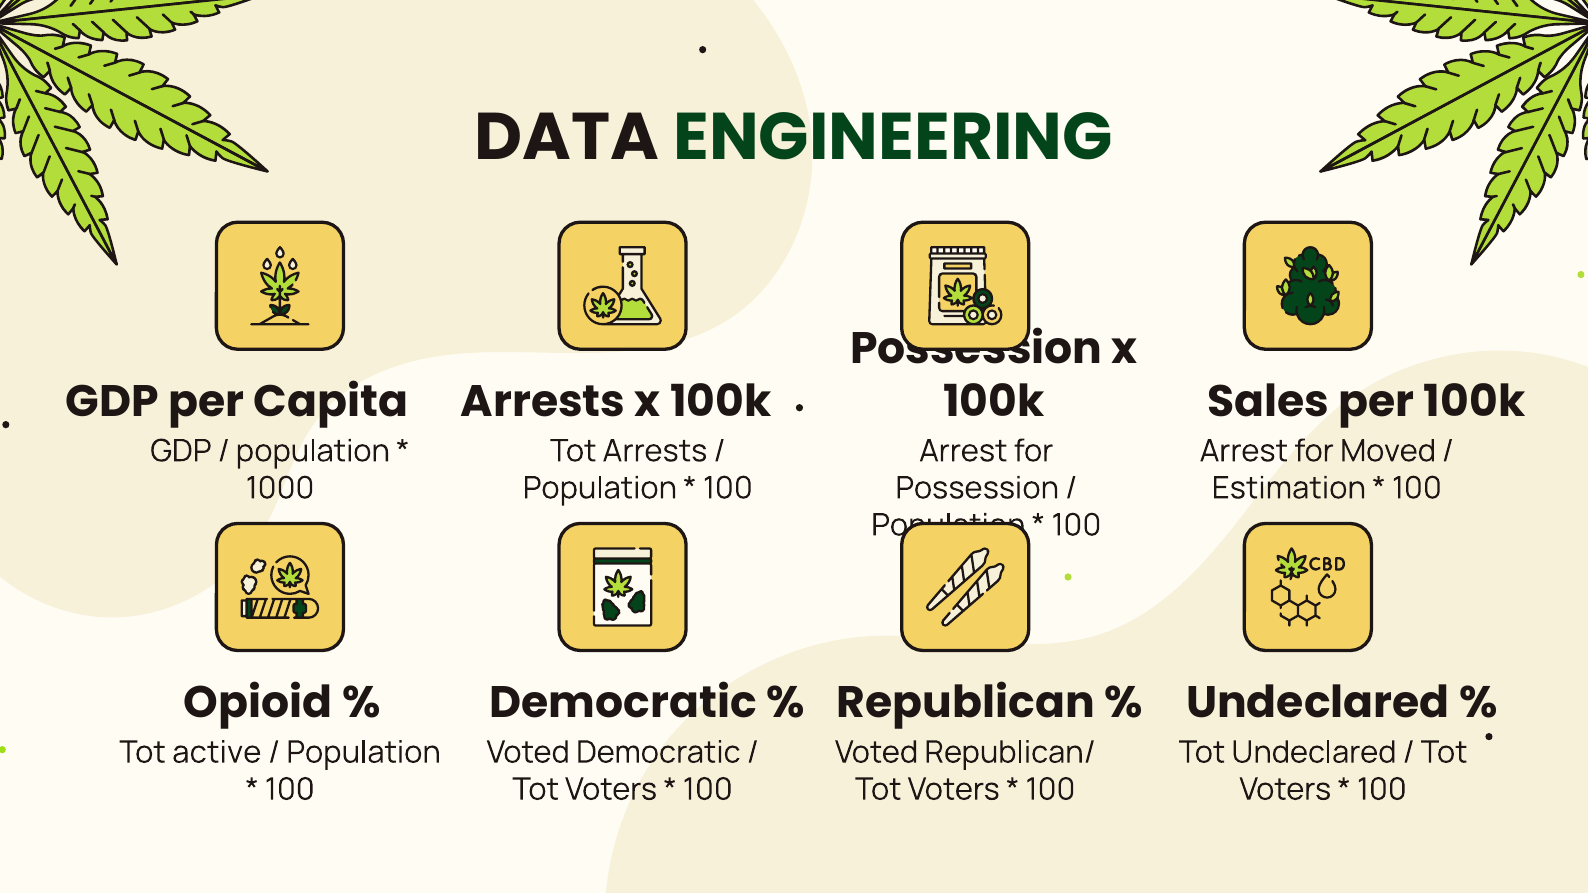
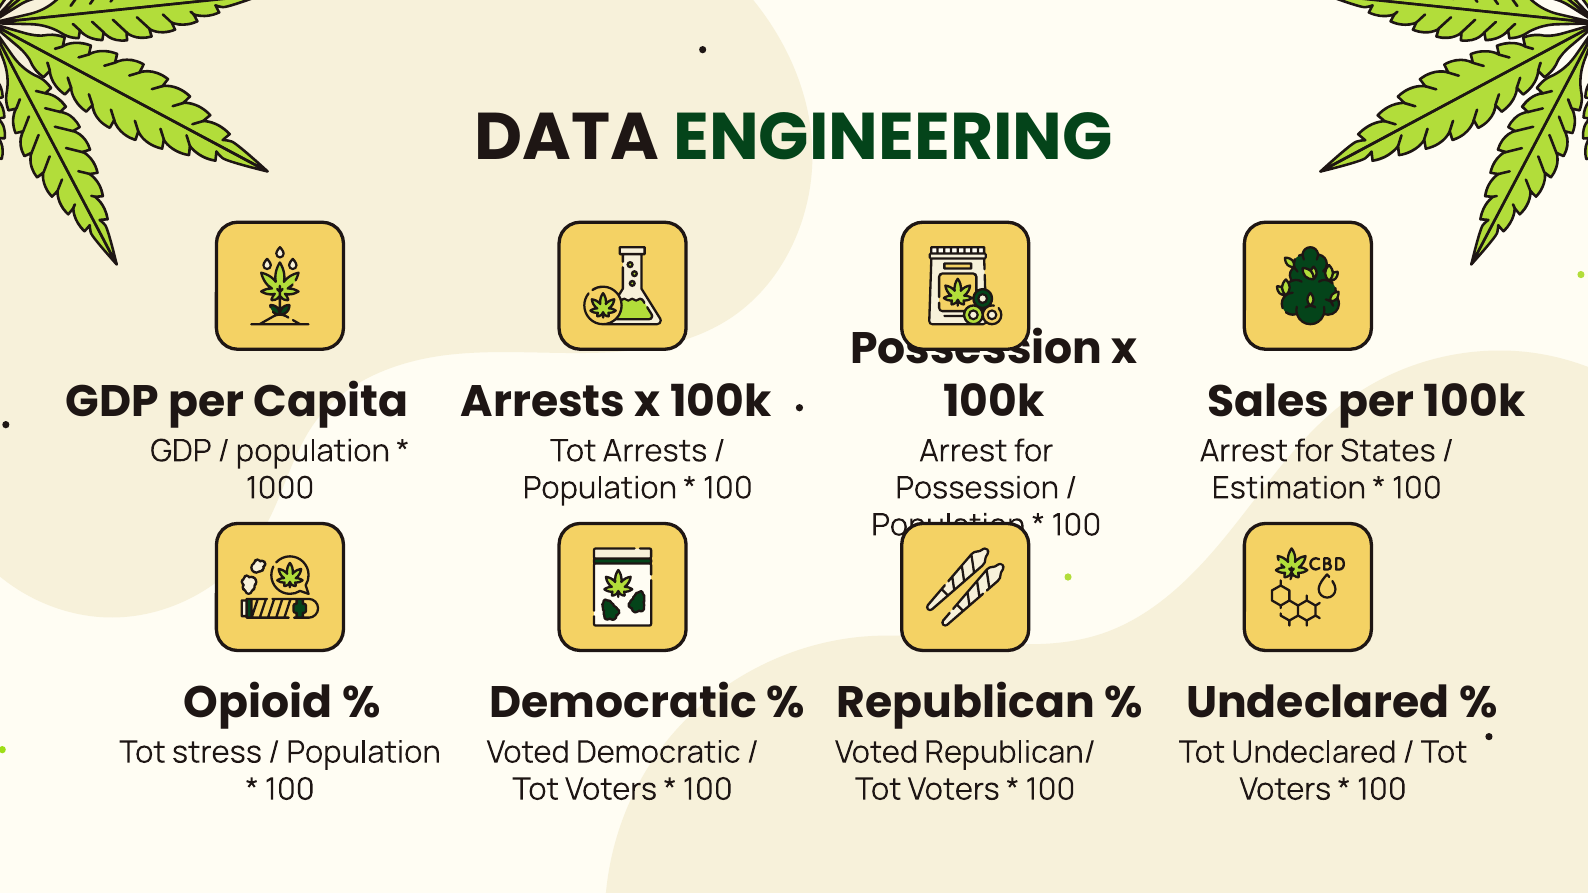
Moved: Moved -> States (1388, 451)
active: active -> stress (217, 753)
